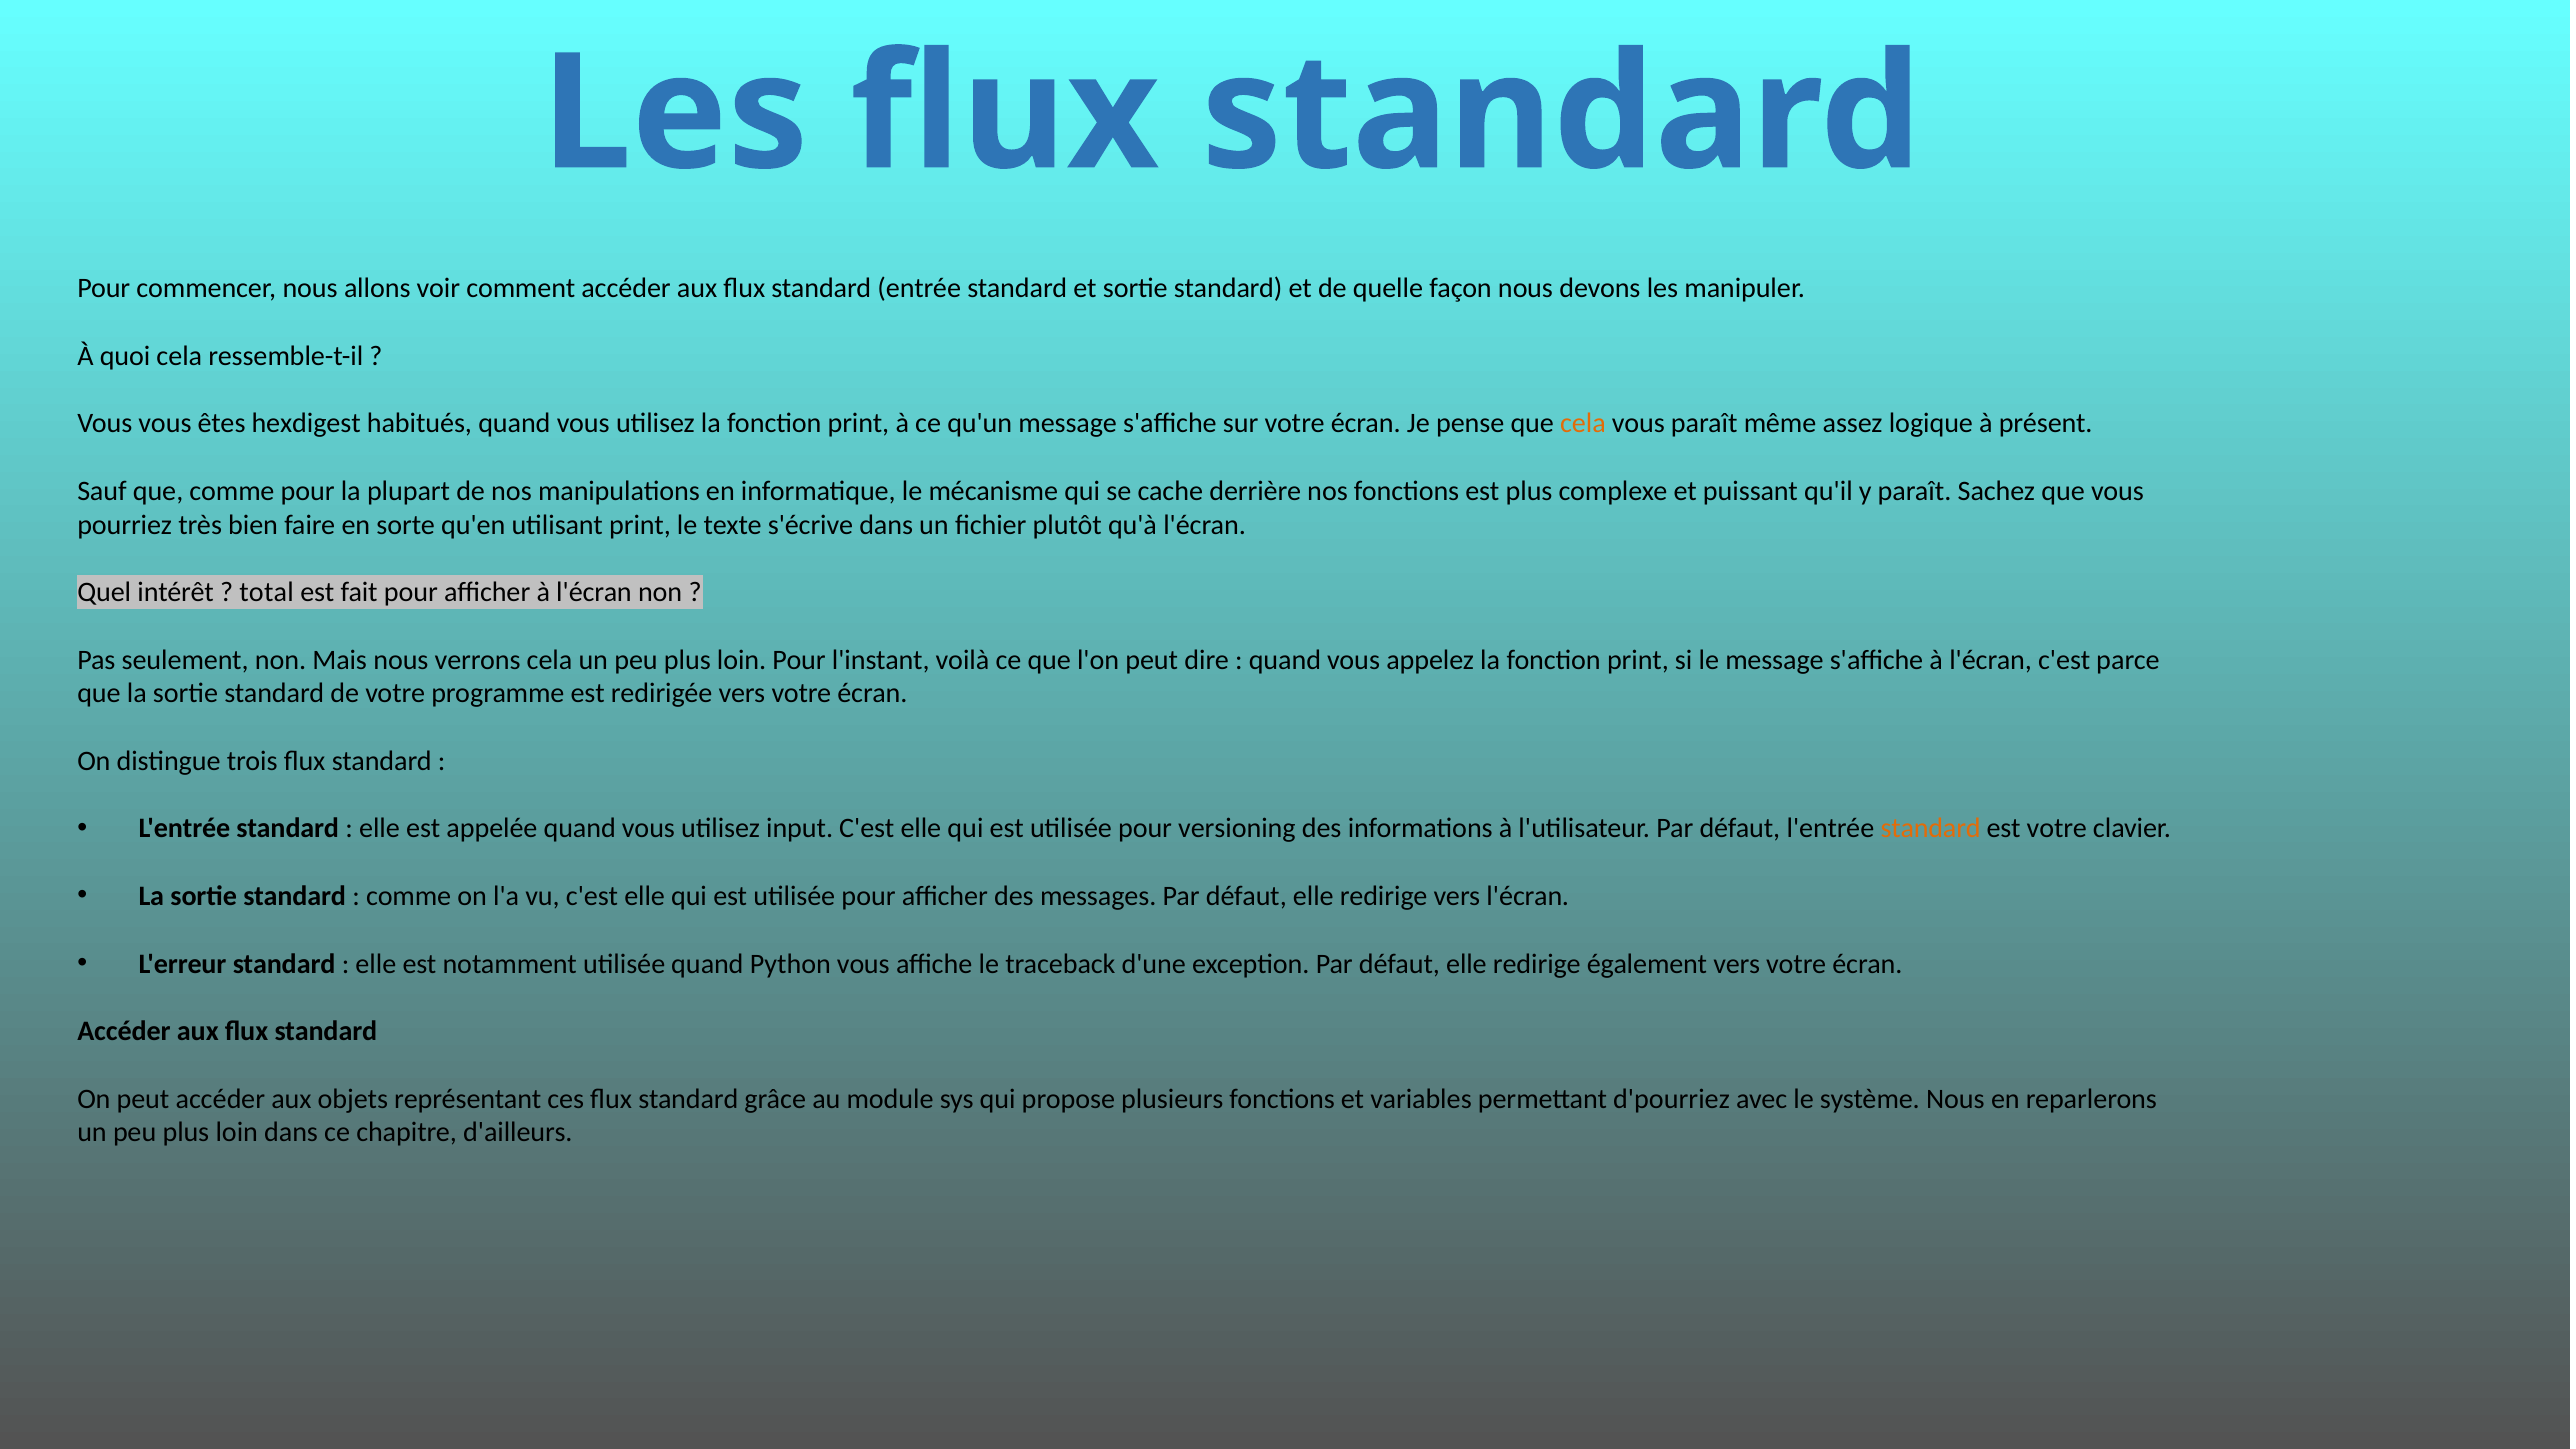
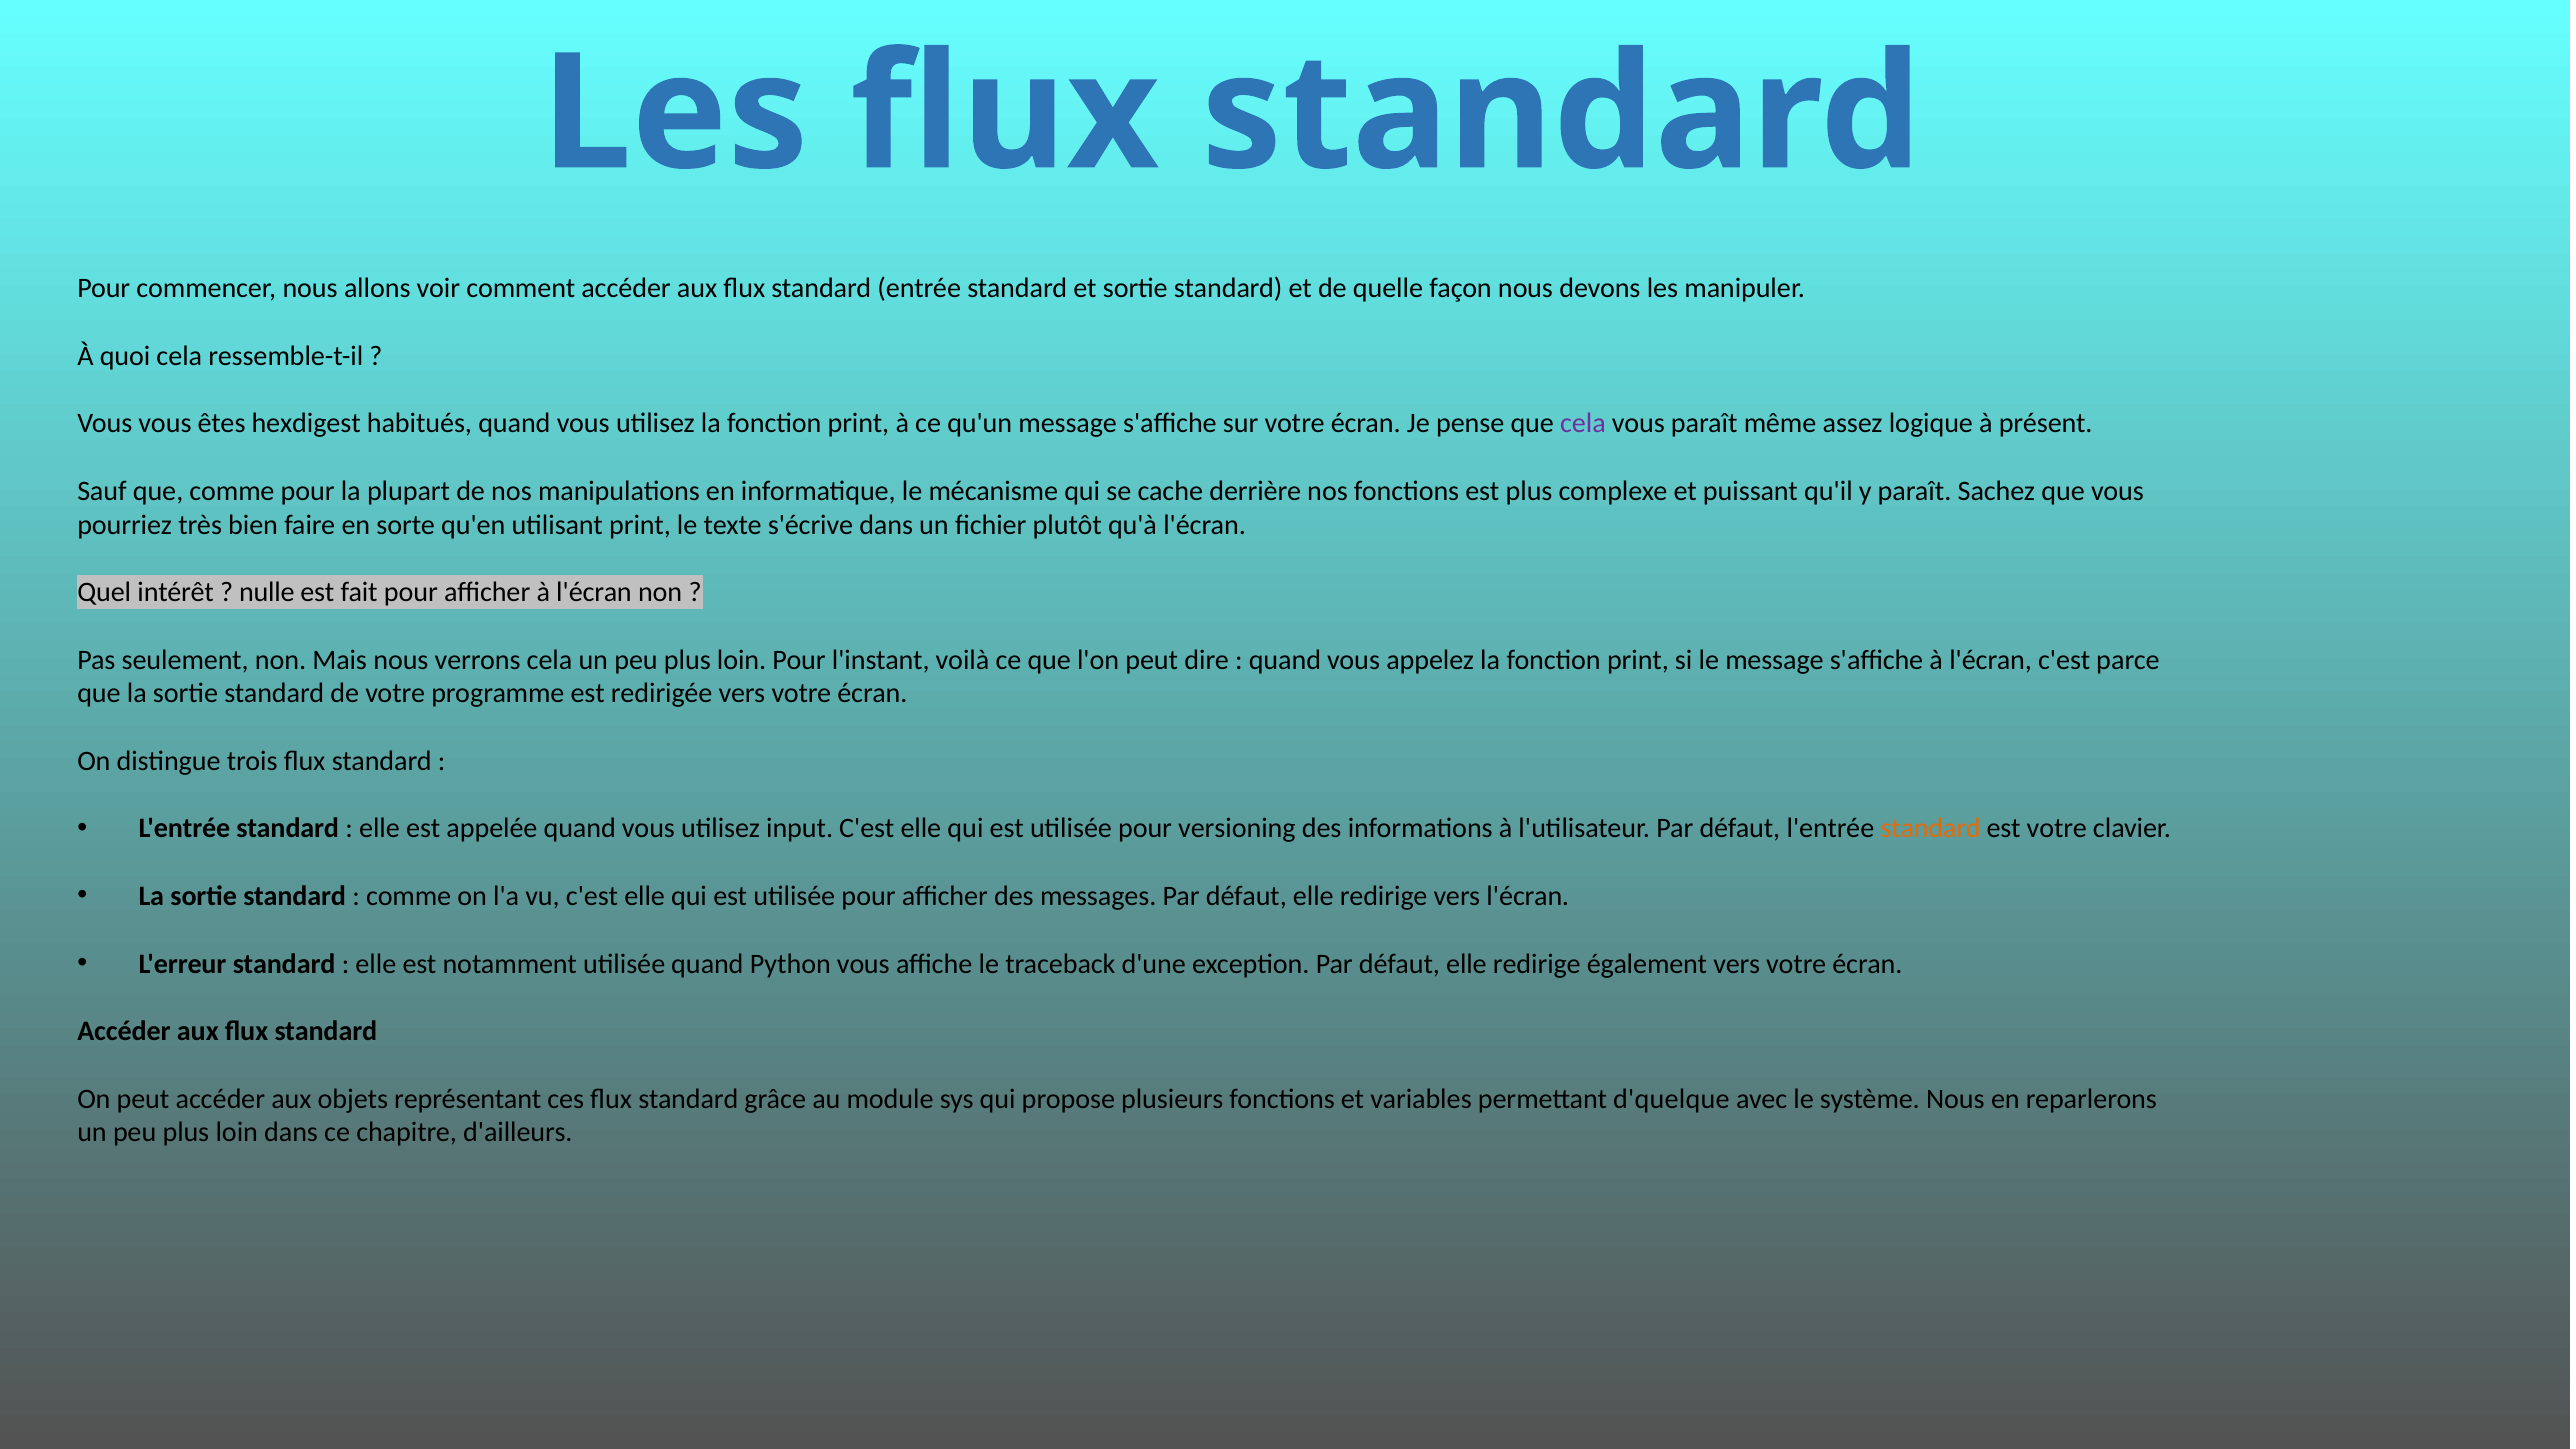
cela colour: orange -> purple (1583, 423)
total: total -> nulle (267, 592)
d'pourriez: d'pourriez -> d'quelque (1671, 1099)
